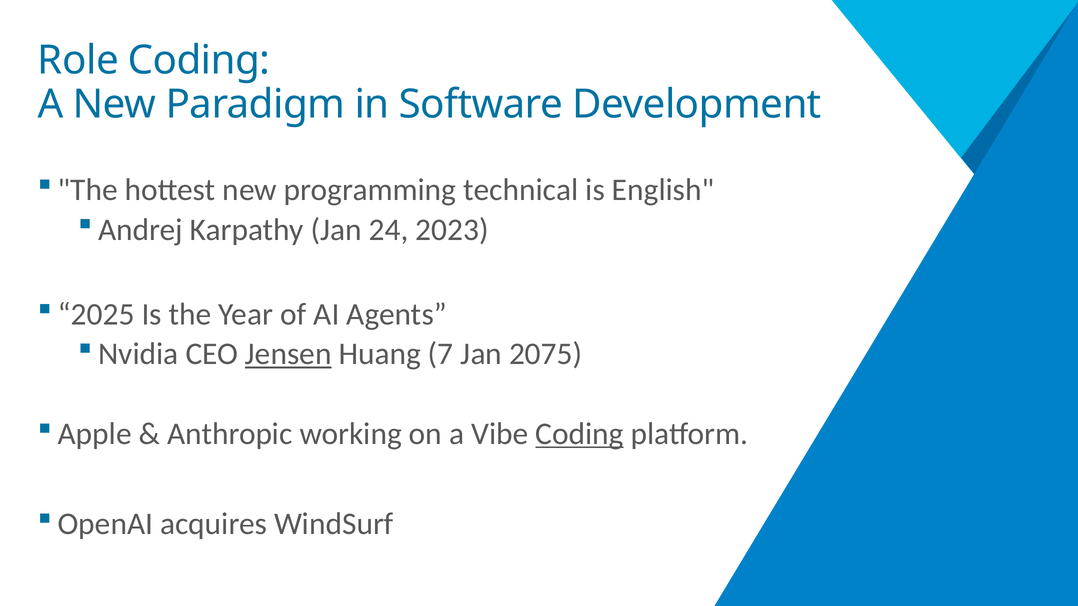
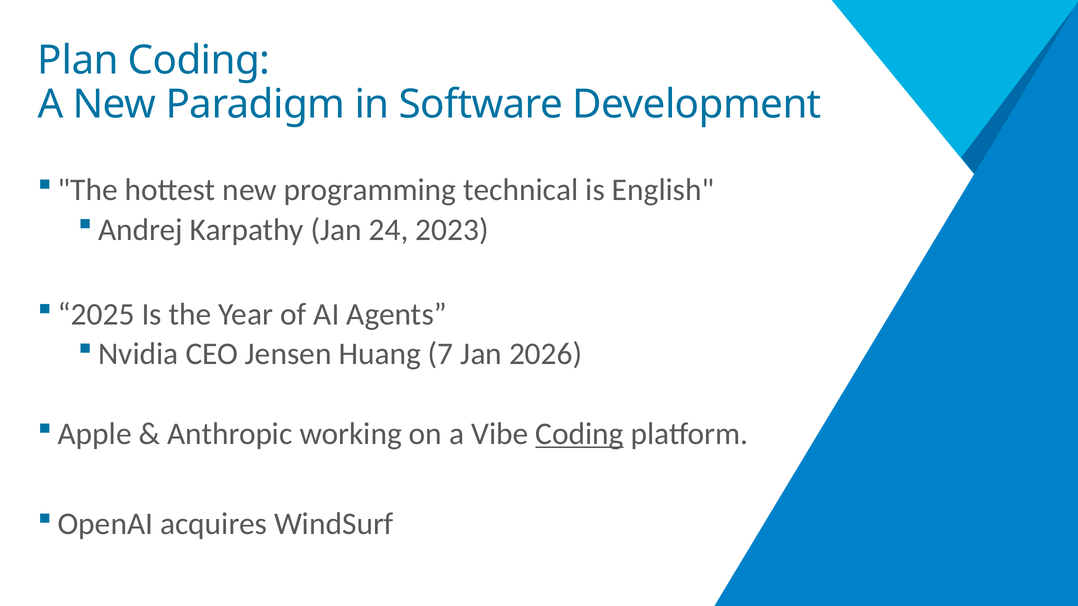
Role: Role -> Plan (78, 61)
Jensen underline: present -> none (288, 354)
2075: 2075 -> 2026 (546, 354)
